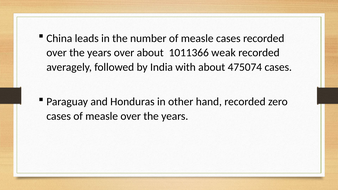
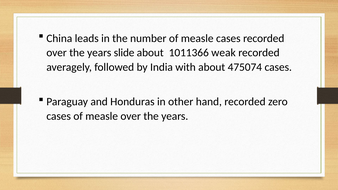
years over: over -> slide (124, 53)
